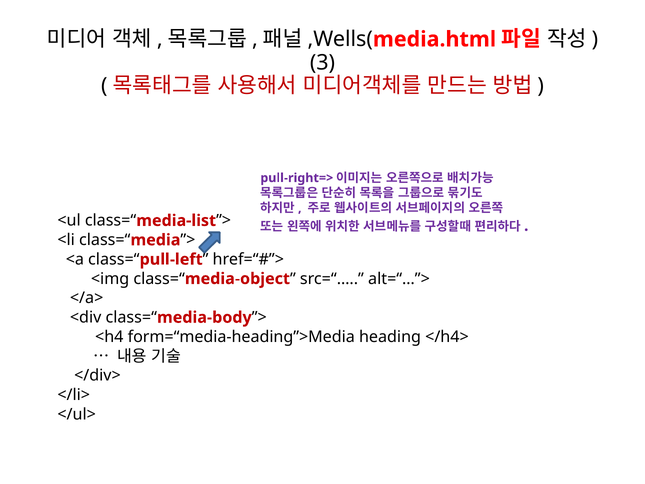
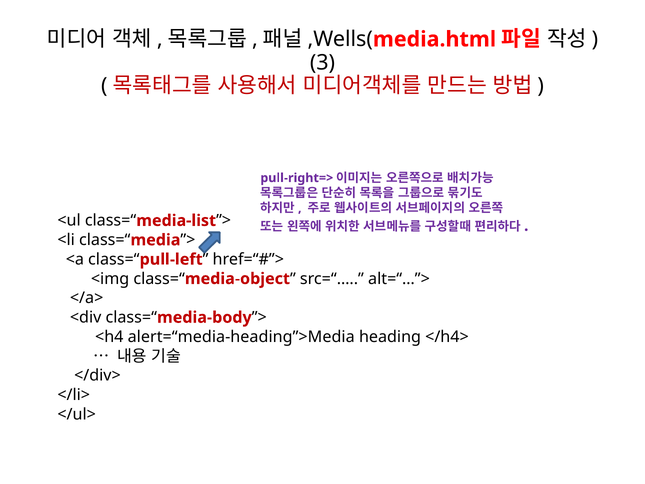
form=“media-heading”>Media: form=“media-heading”>Media -> alert=“media-heading”>Media (241, 337)
